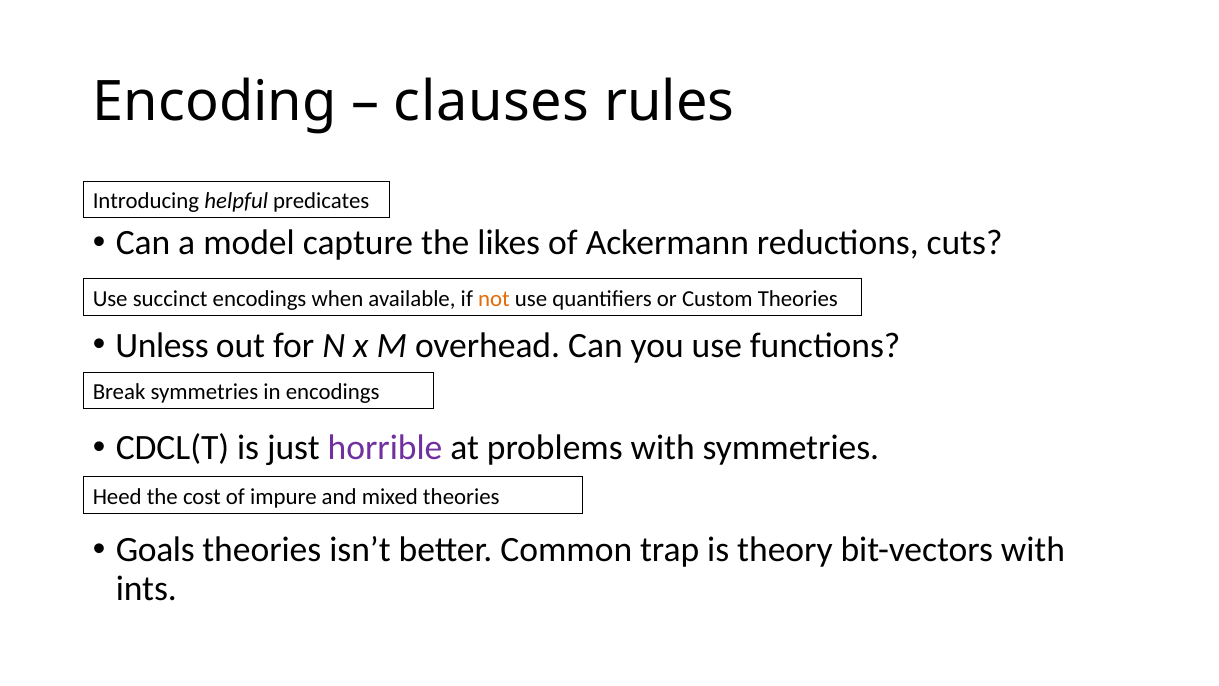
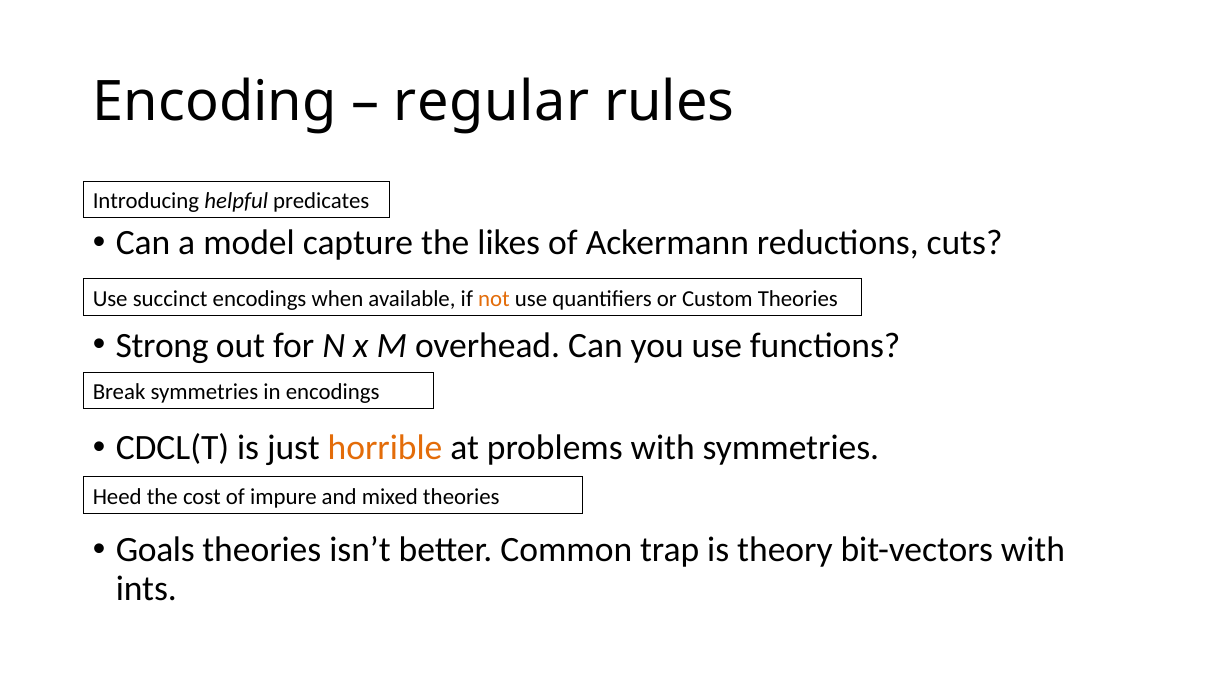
clauses: clauses -> regular (492, 102)
Unless: Unless -> Strong (162, 345)
horrible colour: purple -> orange (385, 447)
